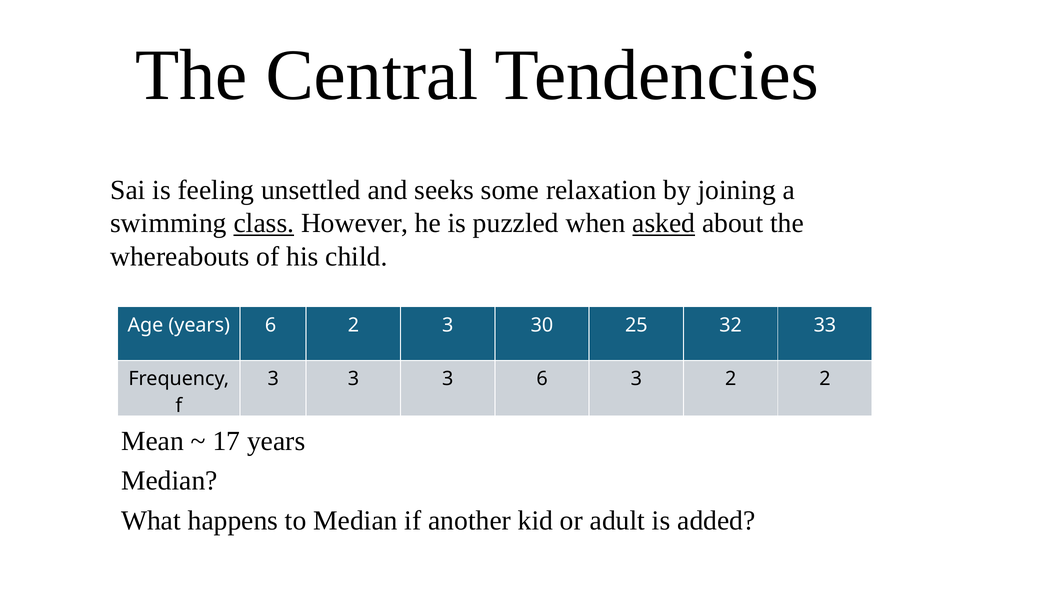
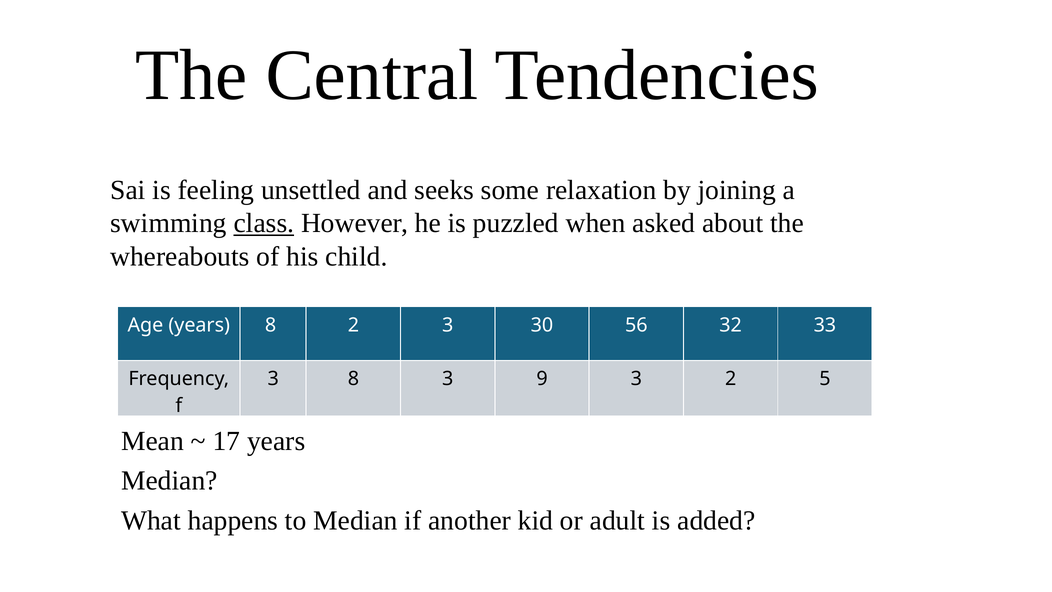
asked underline: present -> none (664, 223)
years 6: 6 -> 8 (271, 325)
25: 25 -> 56 (636, 325)
3: 3 -> 8 (353, 379)
3 6: 6 -> 9 (542, 379)
2 2: 2 -> 5 (825, 379)
